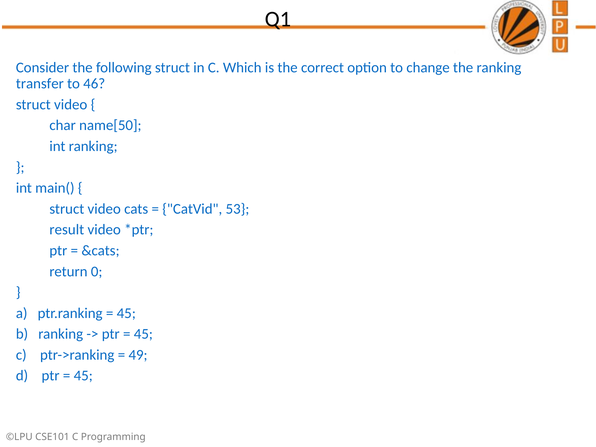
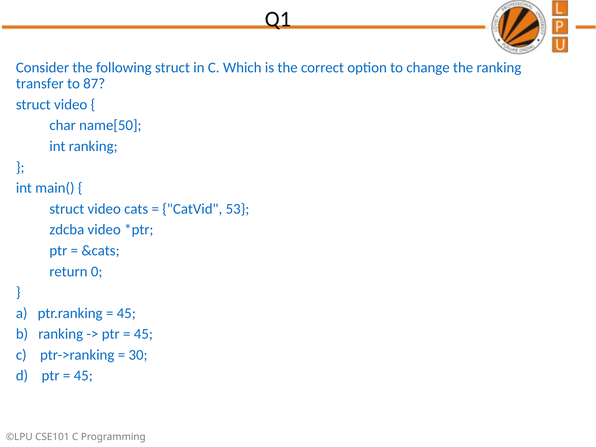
46: 46 -> 87 (94, 84)
result: result -> zdcba (67, 230)
49: 49 -> 30 (138, 355)
